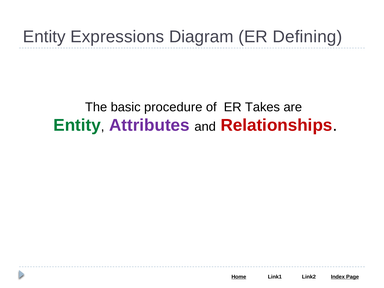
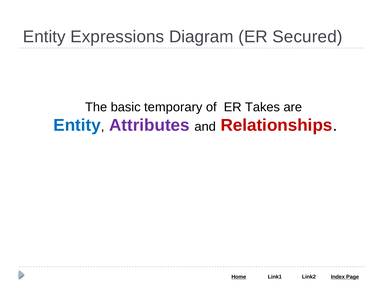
Defining: Defining -> Secured (308, 37)
procedure: procedure -> temporary (173, 107)
Entity colour: green -> blue (77, 125)
